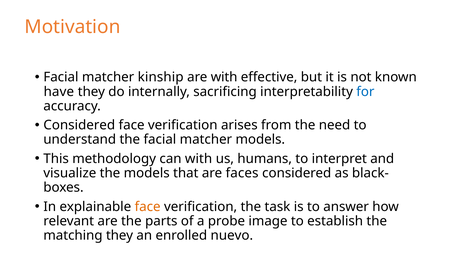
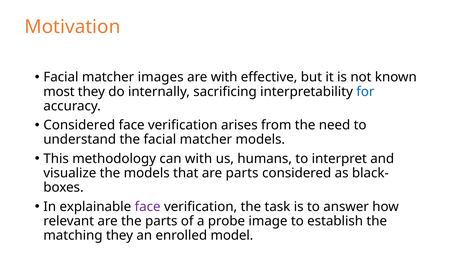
kinship: kinship -> images (161, 77)
have: have -> most (59, 92)
are faces: faces -> parts (242, 173)
face colour: orange -> purple (148, 207)
nuevo: nuevo -> model (232, 236)
